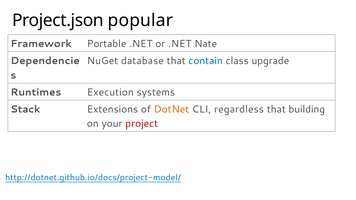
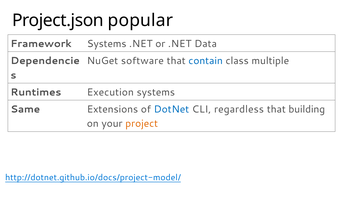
Framework Portable: Portable -> Systems (107, 44)
Nate: Nate -> Data (206, 44)
database: database -> software (142, 61)
upgrade: upgrade -> multiple (270, 61)
Stack: Stack -> Same (25, 109)
DotNet colour: orange -> blue (171, 109)
project colour: red -> orange (142, 124)
